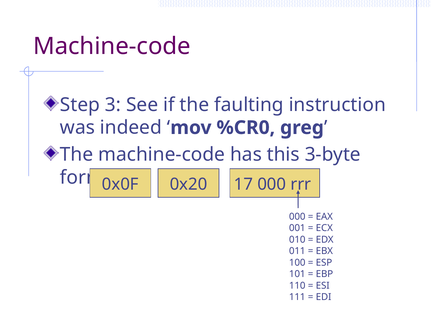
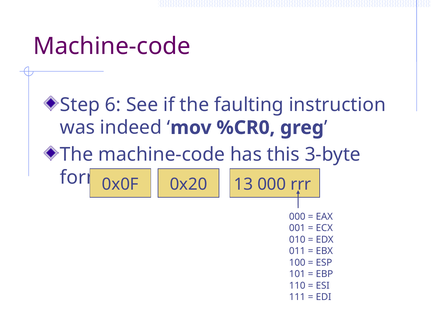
3: 3 -> 6 (113, 105)
17: 17 -> 13 (244, 184)
